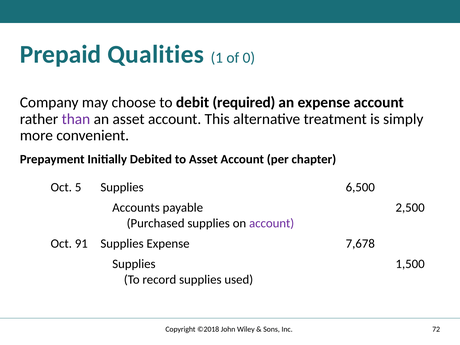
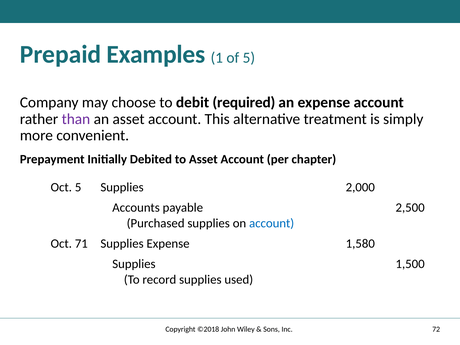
Qualities: Qualities -> Examples (156, 54)
of 0: 0 -> 5 (249, 58)
6,500: 6,500 -> 2,000 (360, 187)
account colour: purple -> blue (272, 223)
91: 91 -> 71 (81, 244)
7,678: 7,678 -> 1,580 (360, 244)
